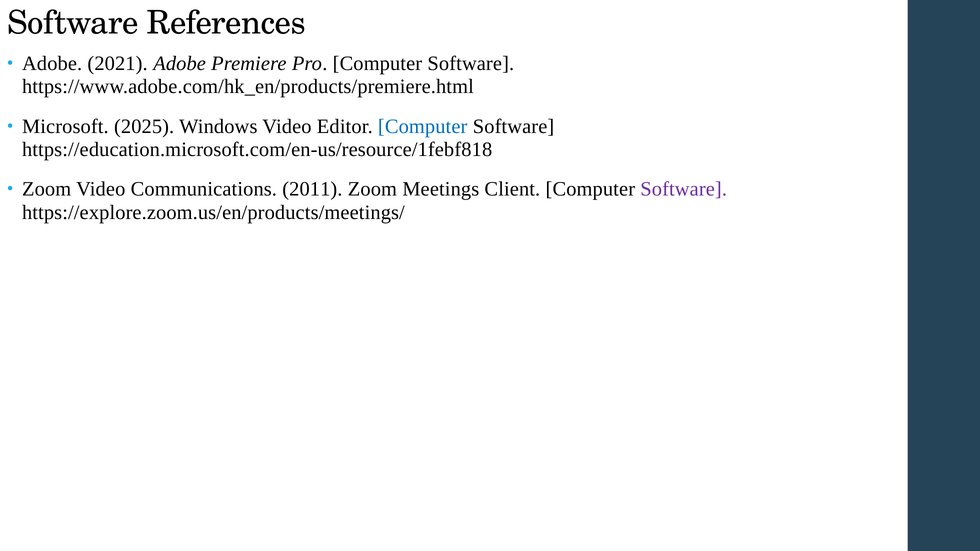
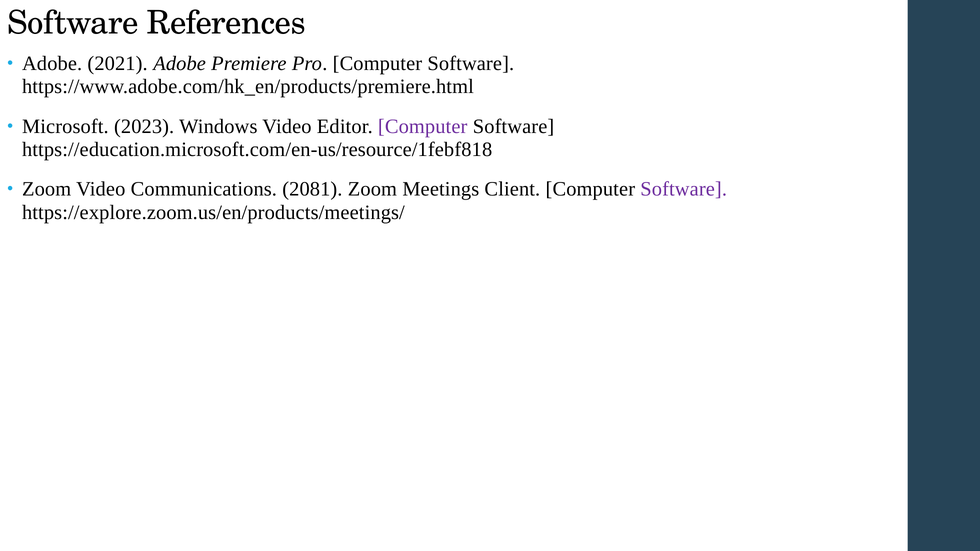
2025: 2025 -> 2023 (144, 126)
Computer colour: blue -> purple (423, 126)
2011: 2011 -> 2081 (312, 189)
